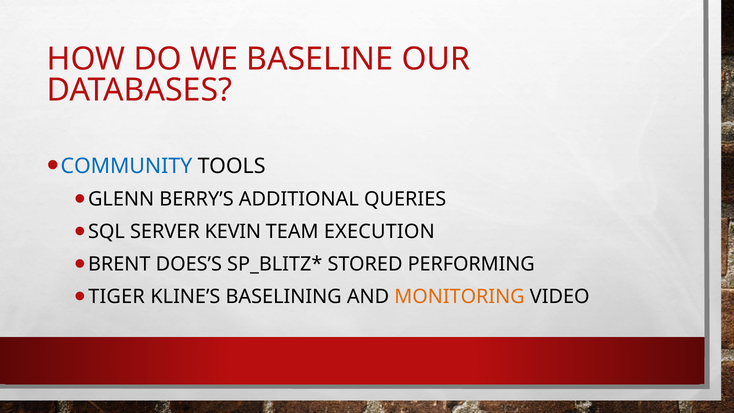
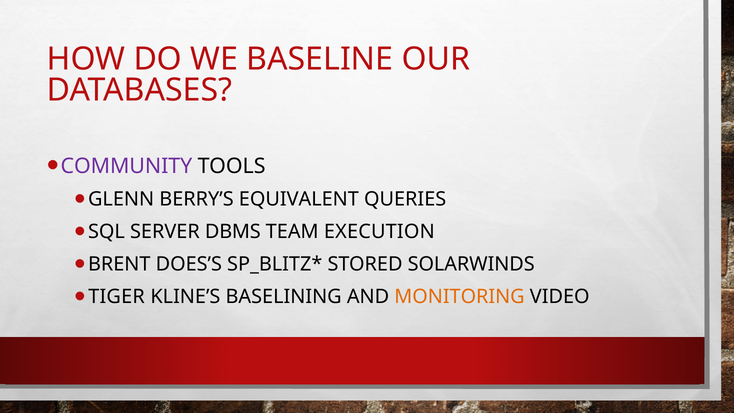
COMMUNITY colour: blue -> purple (126, 166)
ADDITIONAL: ADDITIONAL -> EQUIVALENT (299, 199)
KEVIN: KEVIN -> DBMS (233, 232)
PERFORMING: PERFORMING -> SOLARWINDS (471, 264)
